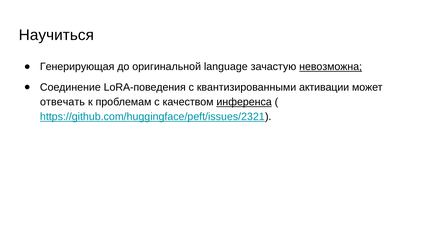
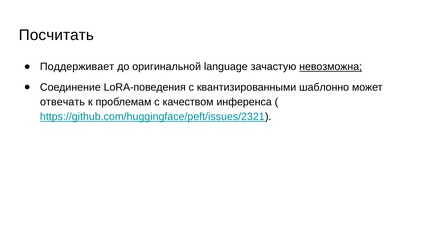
Научиться: Научиться -> Посчитать (56, 35)
Генерирующая: Генерирующая -> Поддерживает (77, 67)
активации: активации -> шаблонно (324, 87)
инференса underline: present -> none (244, 102)
